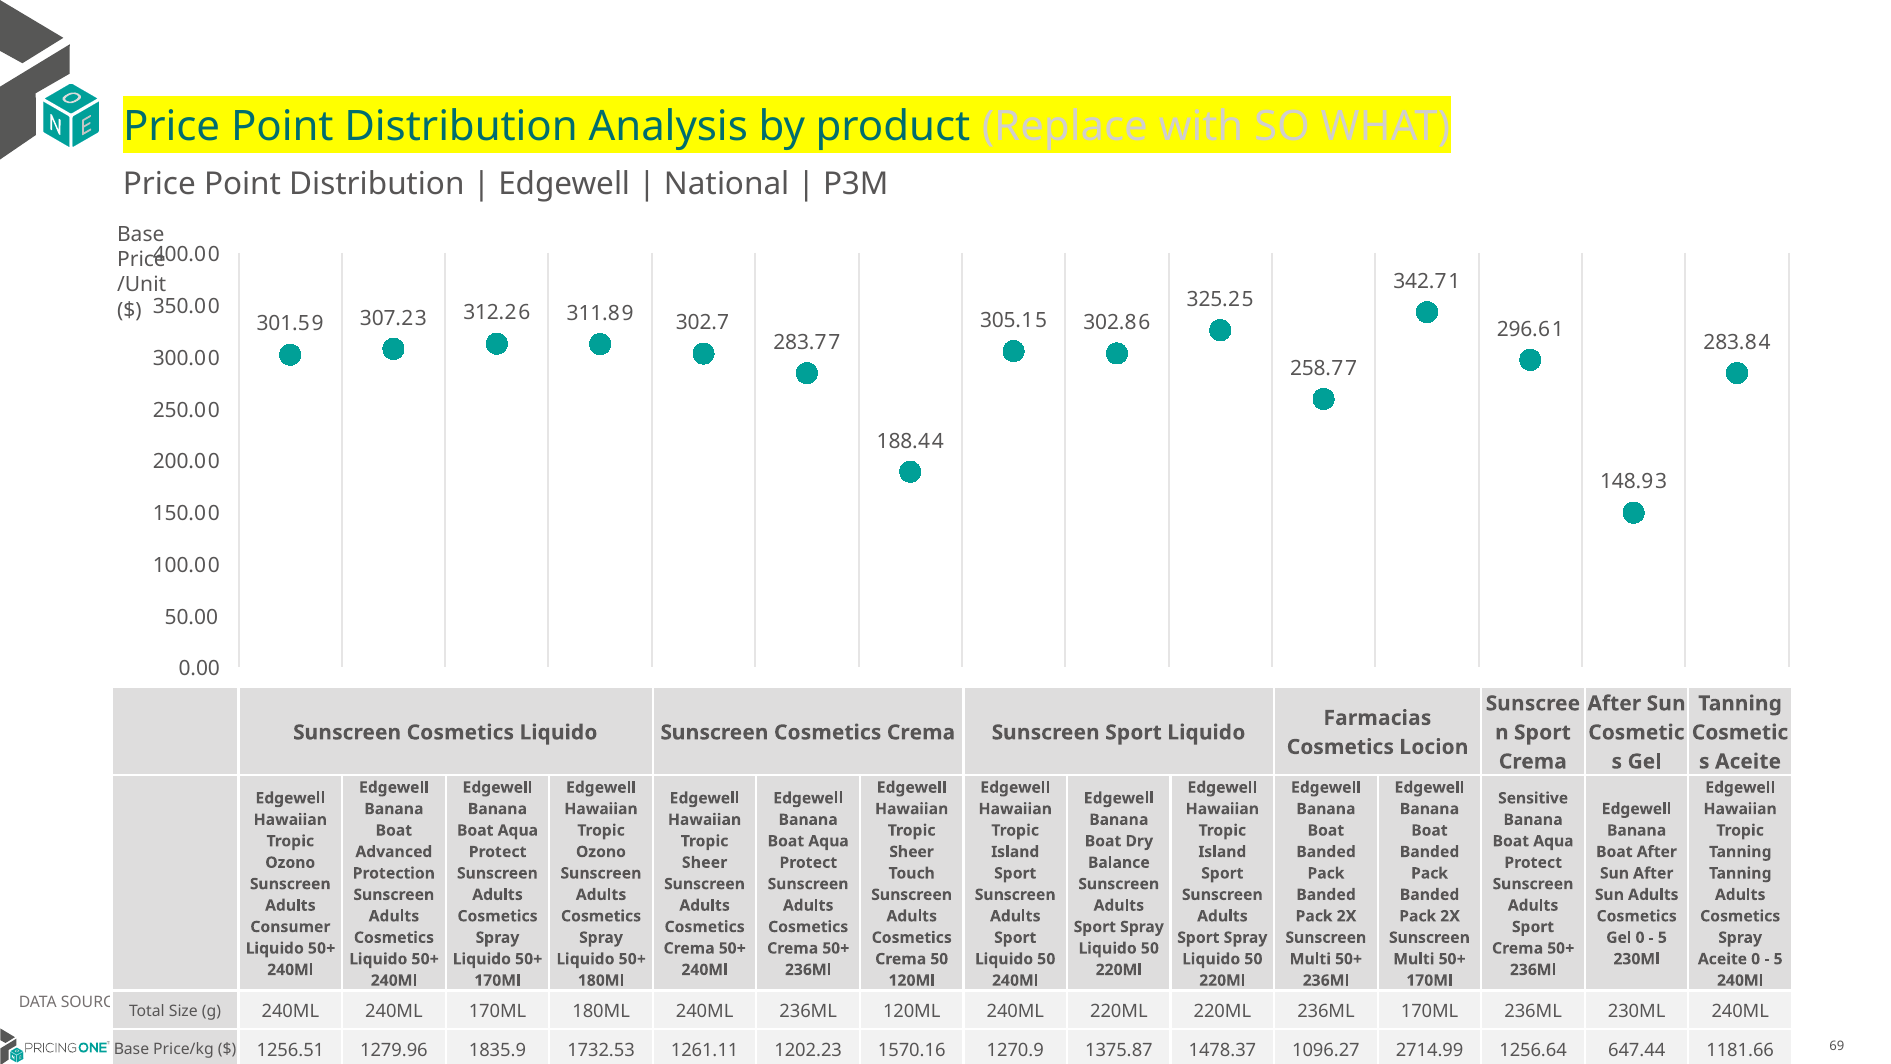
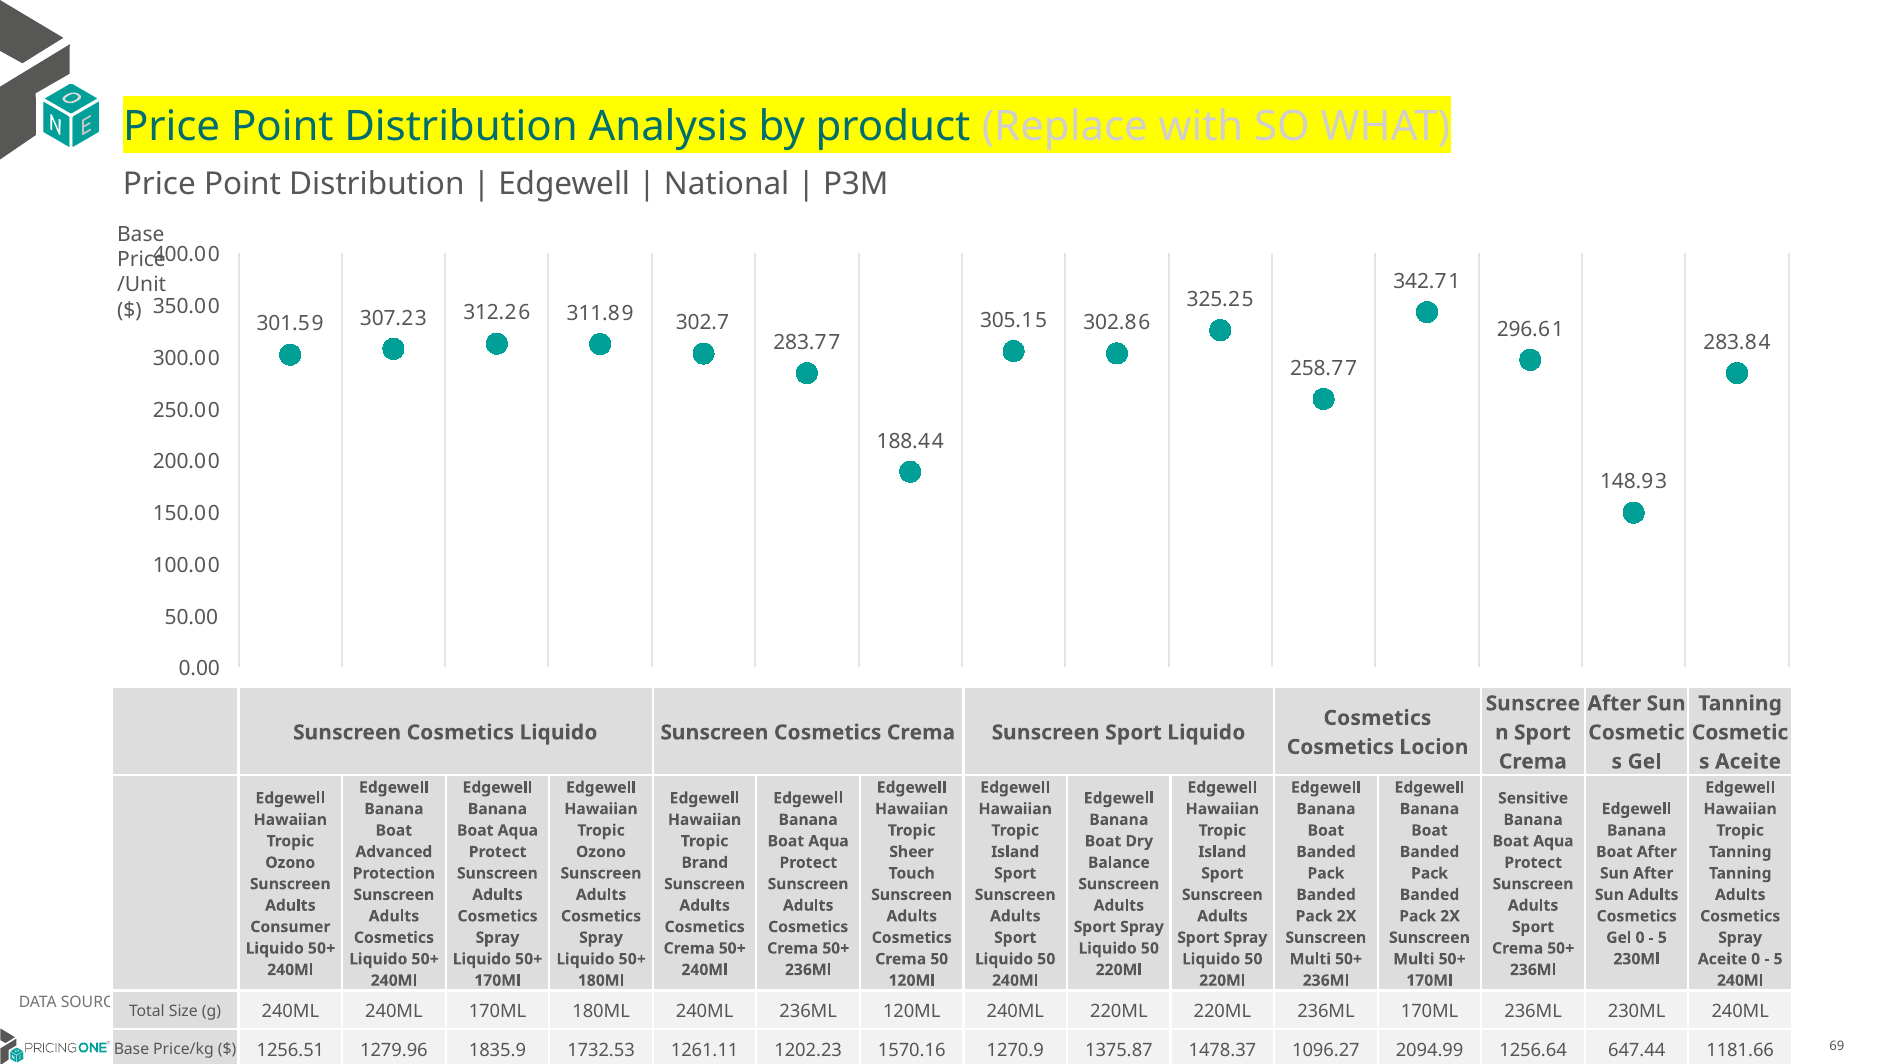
Farmacias: Farmacias -> Cosmetics (1377, 718)
Sheer: Sheer -> Brand (705, 862)
2714.99: 2714.99 -> 2094.99 (1430, 1050)
